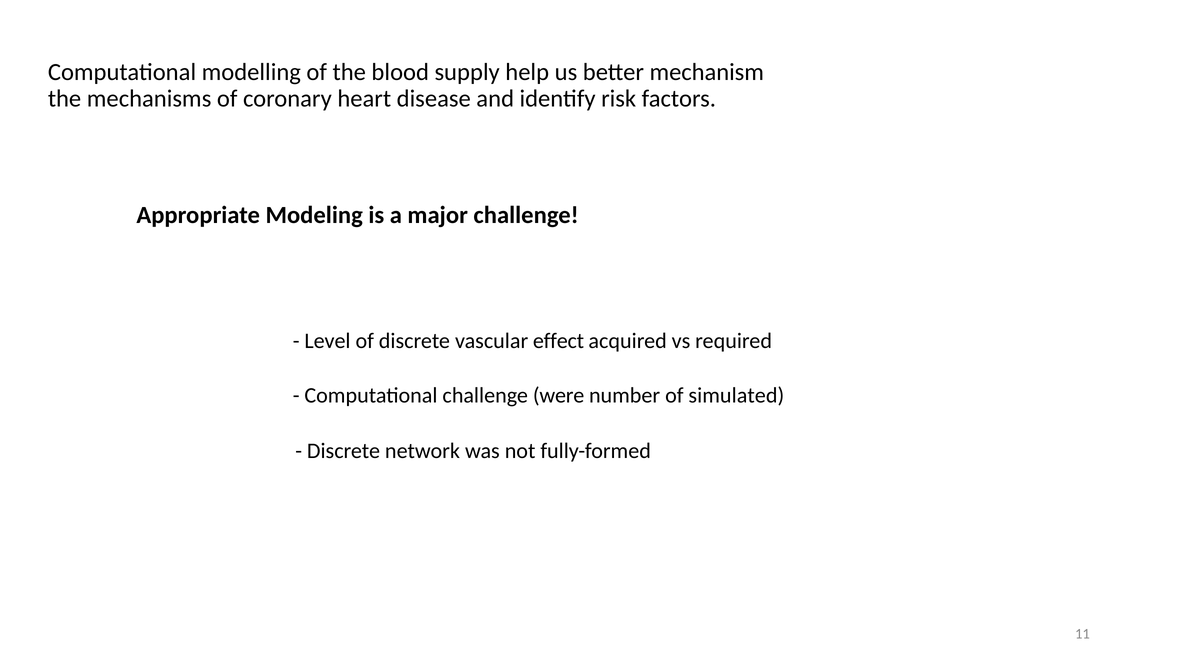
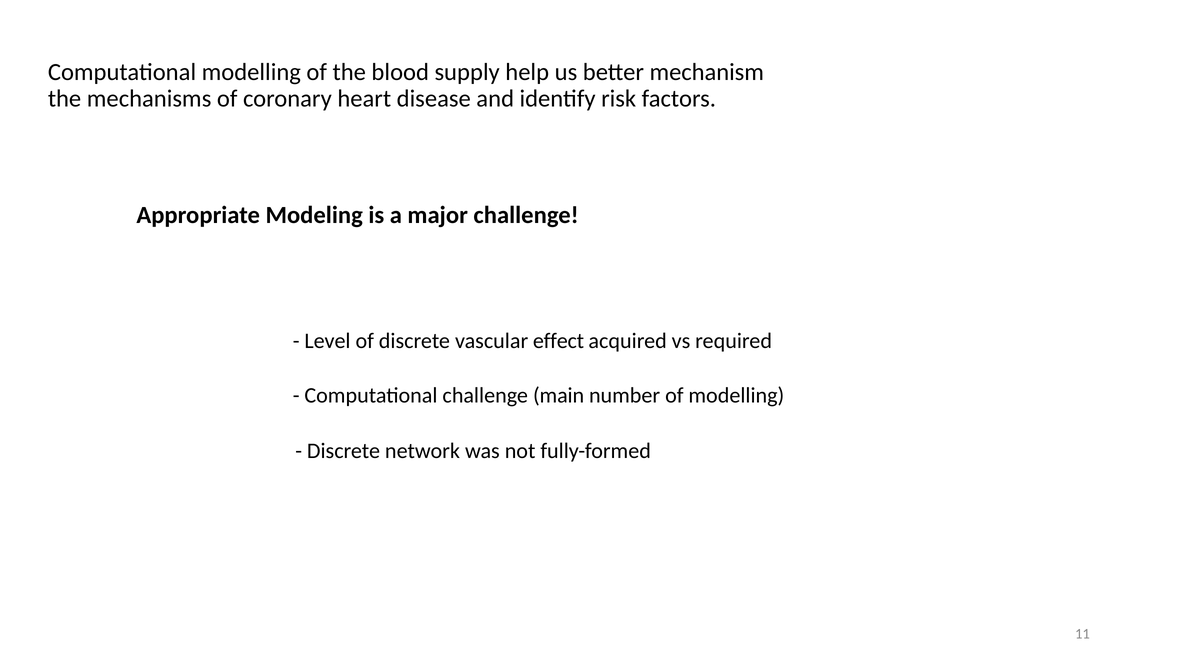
were: were -> main (559, 395)
of simulated: simulated -> modelling (736, 395)
